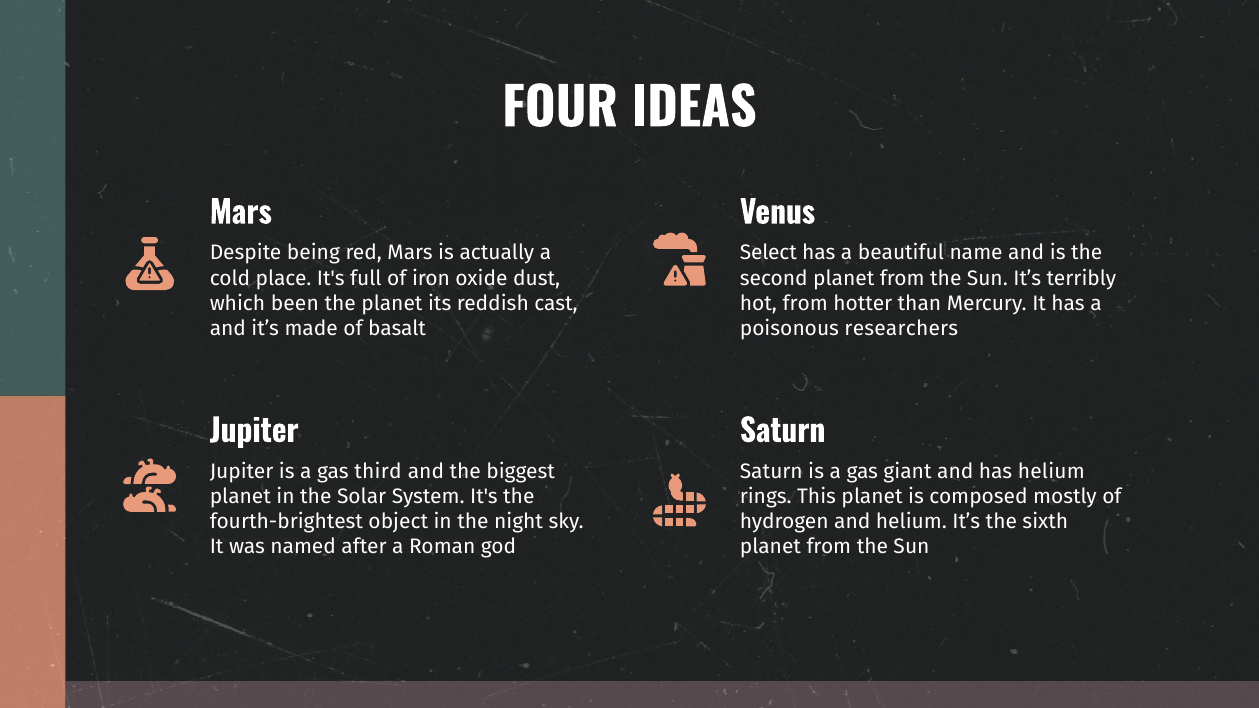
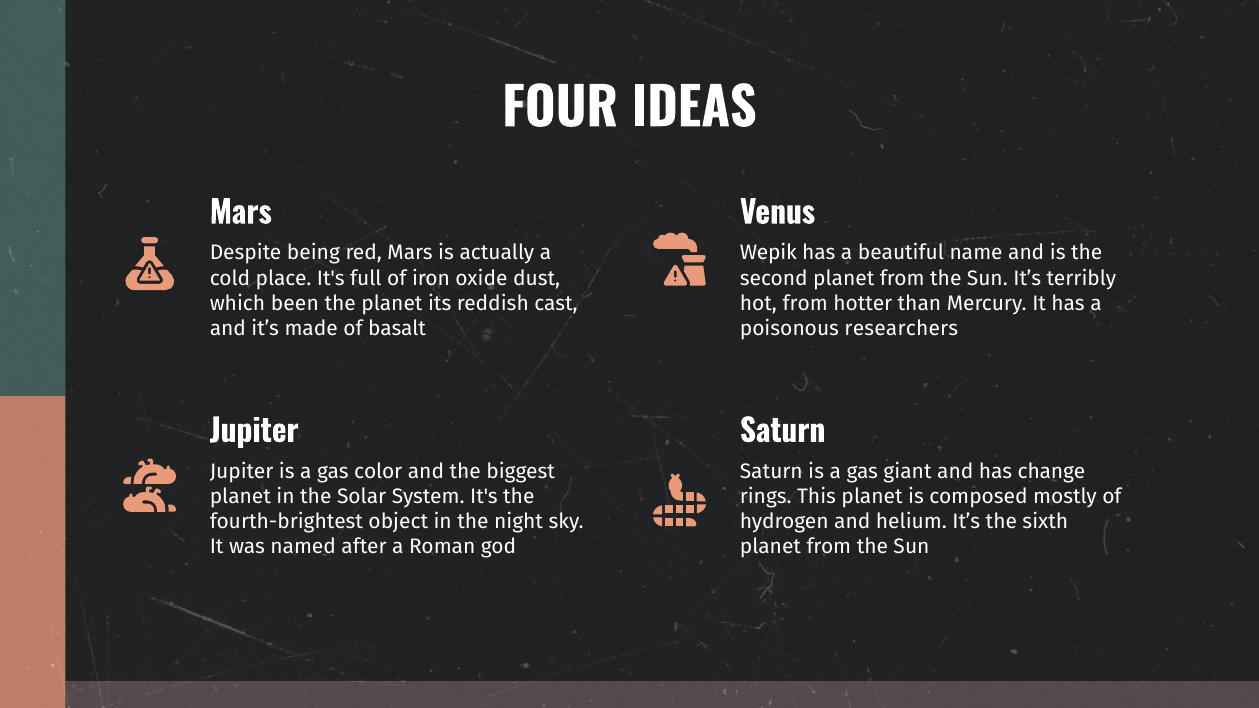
Select: Select -> Wepik (768, 253)
third: third -> color (378, 471)
has helium: helium -> change (1051, 471)
